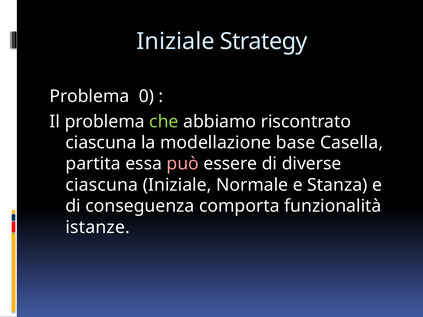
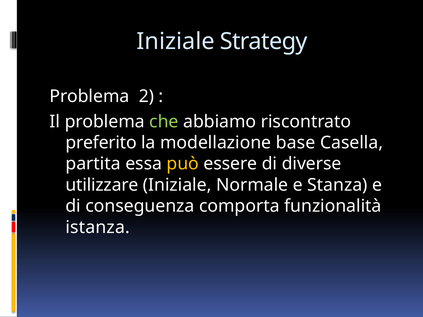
0: 0 -> 2 (146, 96)
ciascuna: ciascuna -> preferito (101, 143)
può colour: pink -> yellow (183, 164)
ciascuna: ciascuna -> utilizzare (102, 185)
istanze: istanze -> istanza (98, 227)
